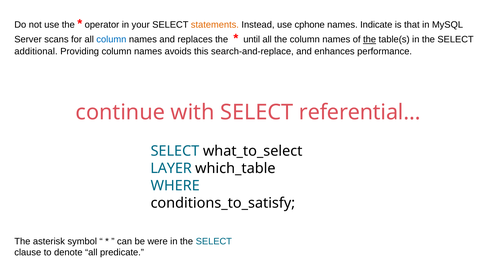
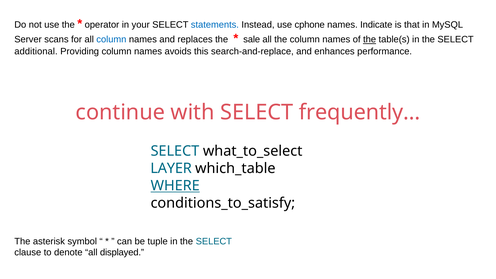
statements colour: orange -> blue (215, 25)
until: until -> sale (252, 40)
referential…: referential… -> frequently… (360, 112)
WHERE underline: none -> present (175, 186)
were: were -> tuple (158, 241)
predicate: predicate -> displayed (122, 252)
